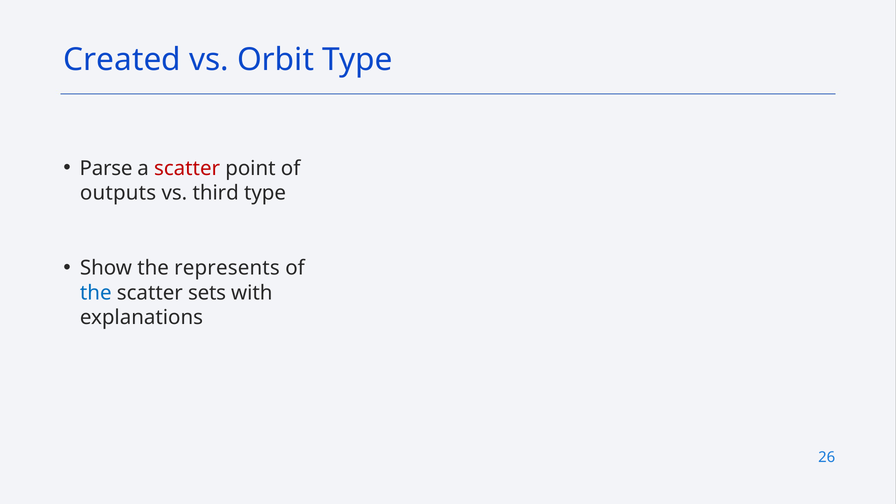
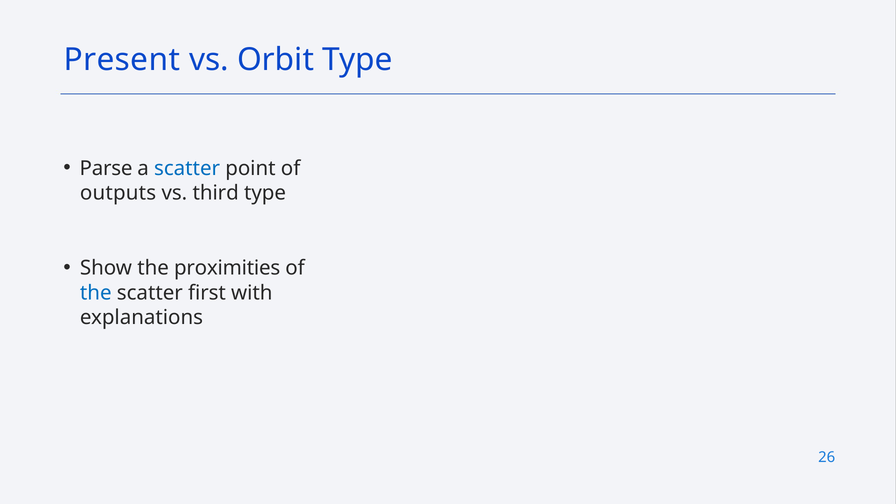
Created: Created -> Present (122, 60)
scatter colour: red -> blue (187, 168)
represents: represents -> proximities (227, 268)
sets: sets -> first (207, 293)
